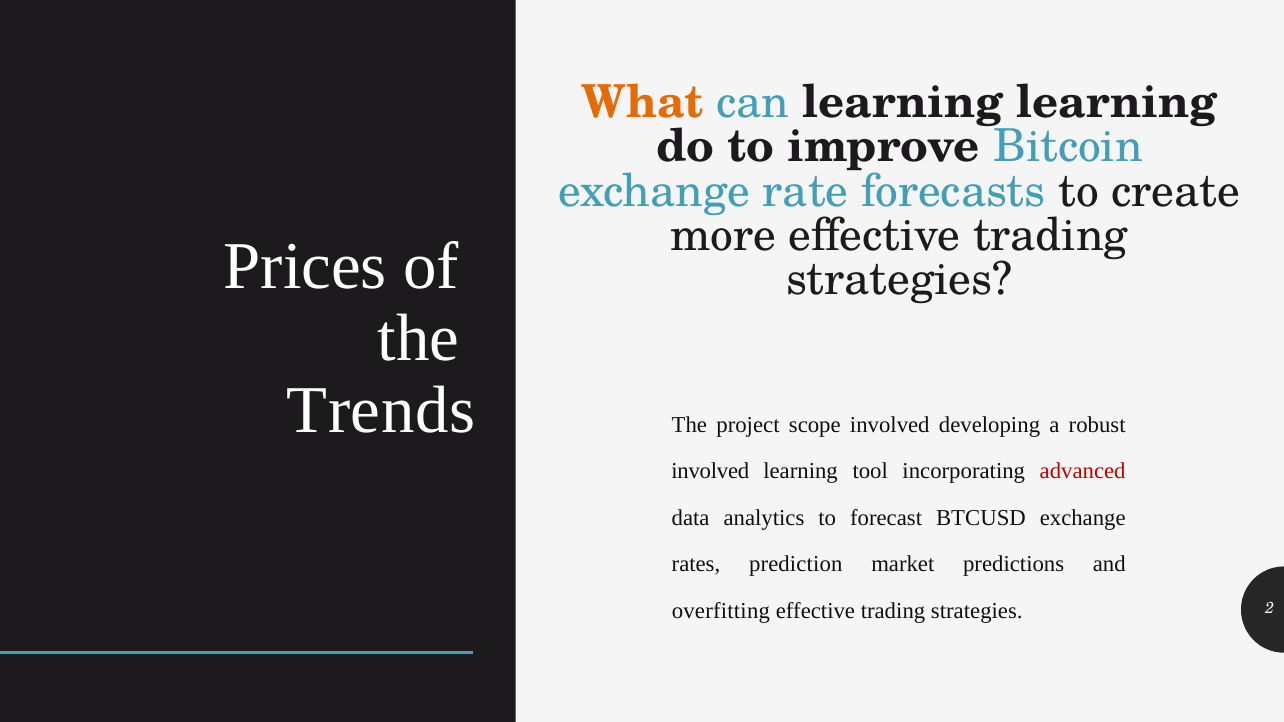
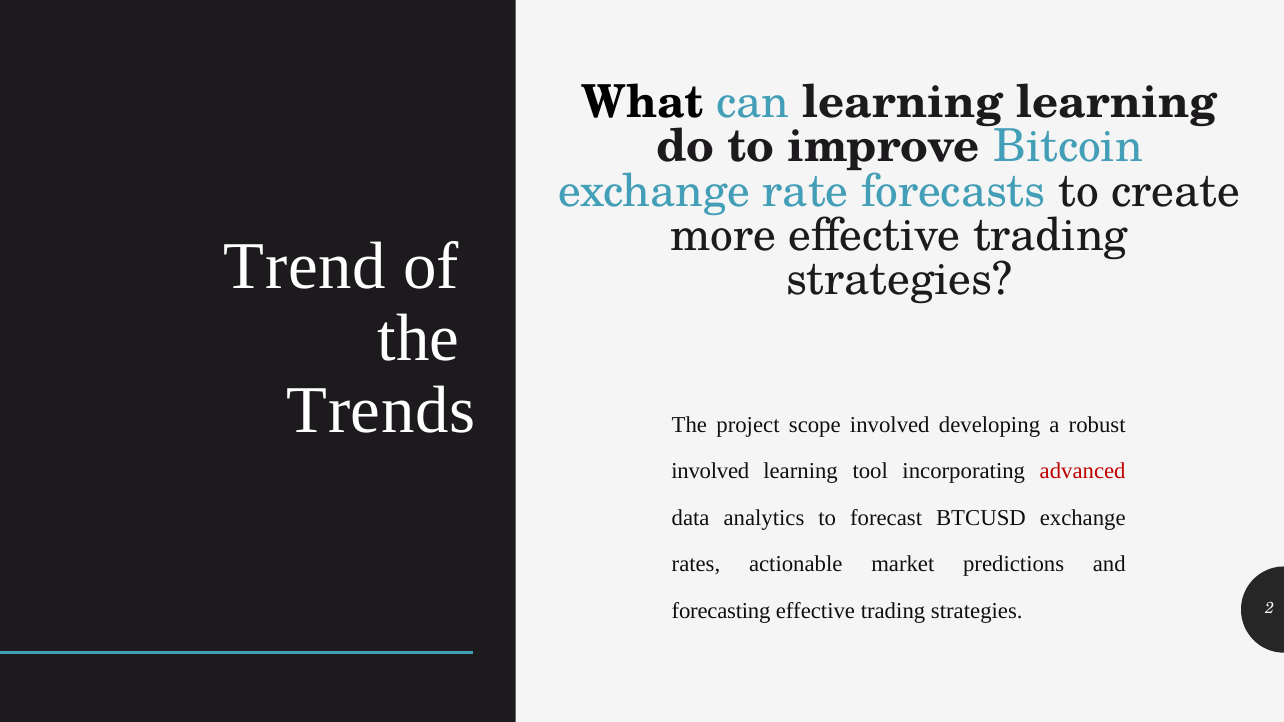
What colour: orange -> black (643, 103)
Prices: Prices -> Trend (305, 266)
prediction: prediction -> actionable (796, 564)
overfitting: overfitting -> forecasting (721, 611)
